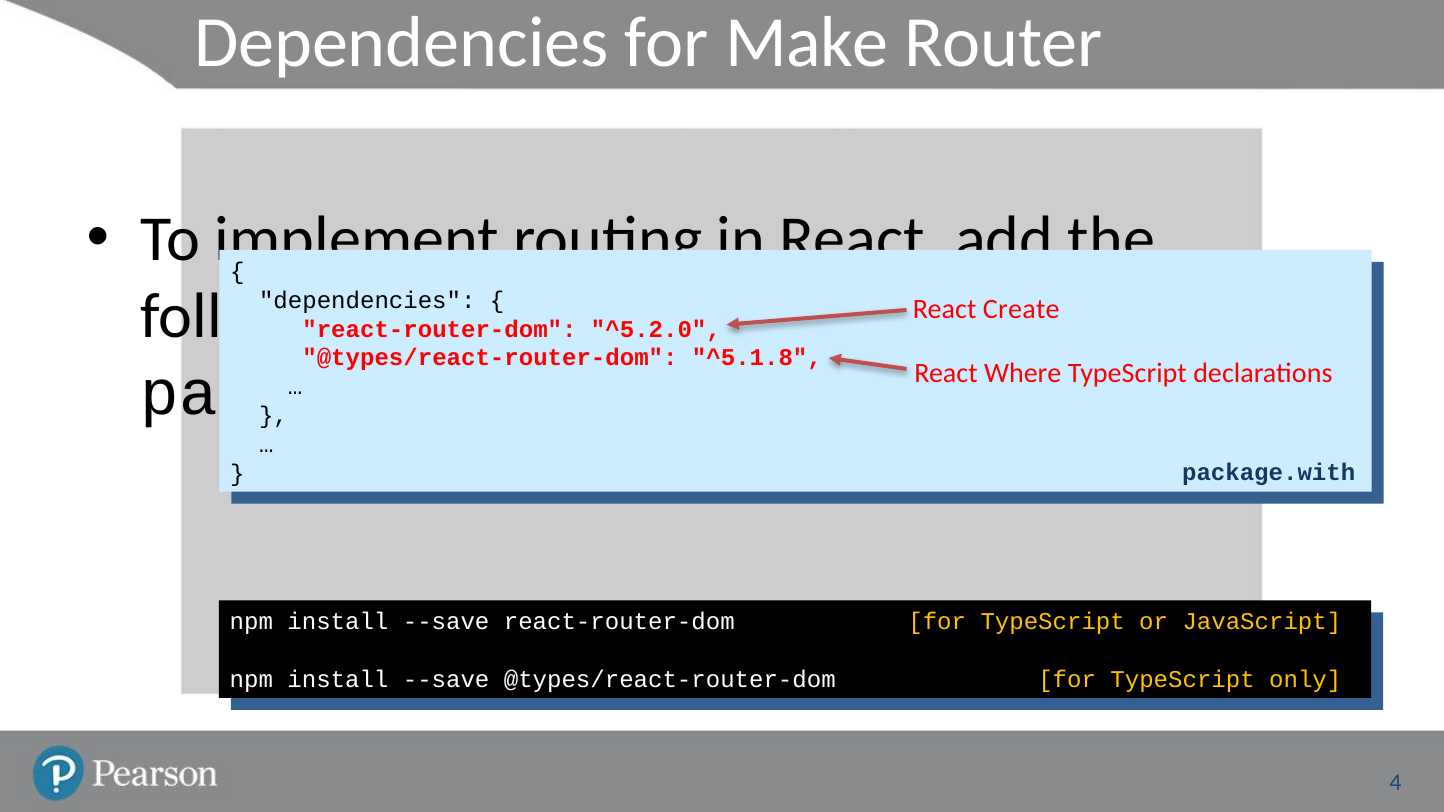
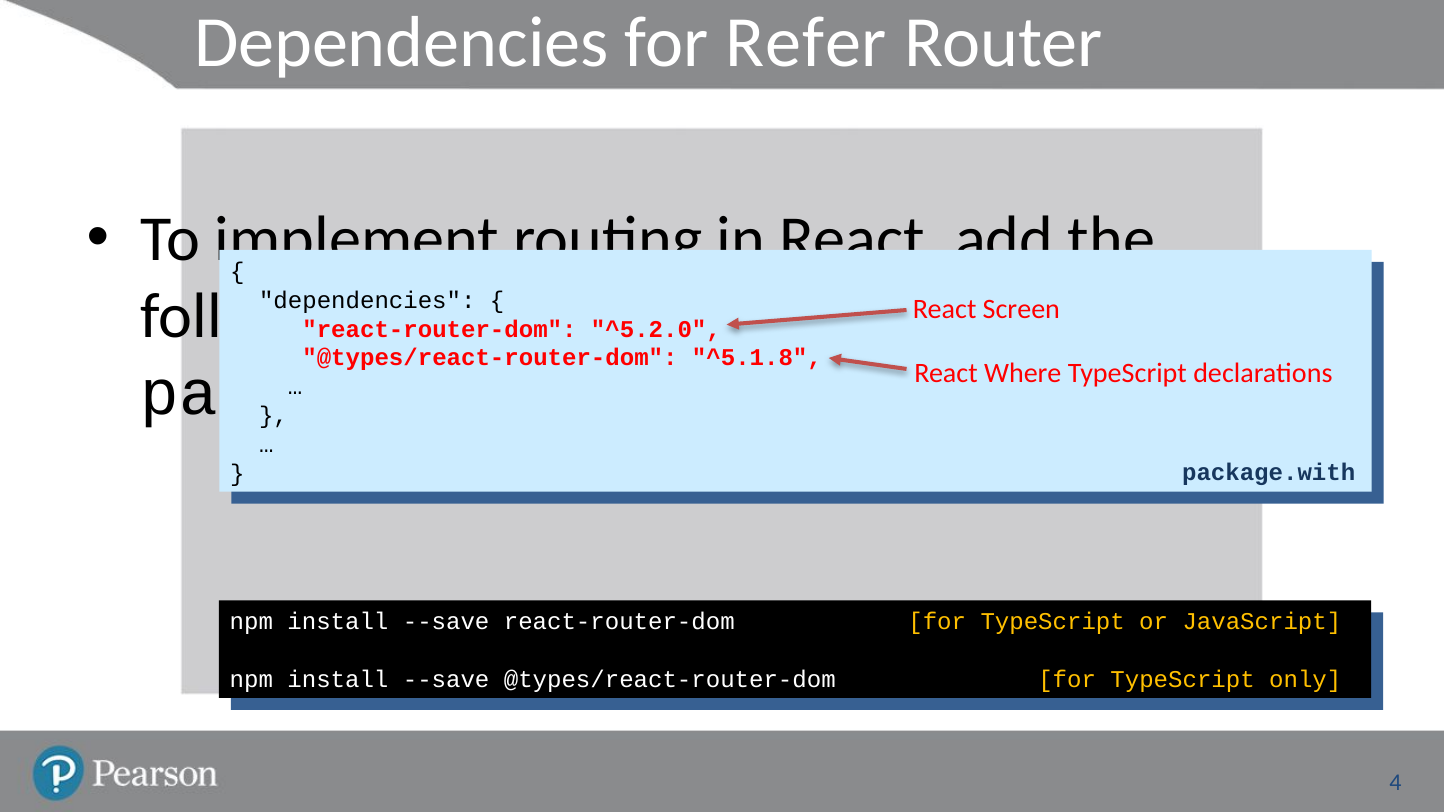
for Make: Make -> Refer (806, 43)
Create: Create -> Screen (1021, 310)
